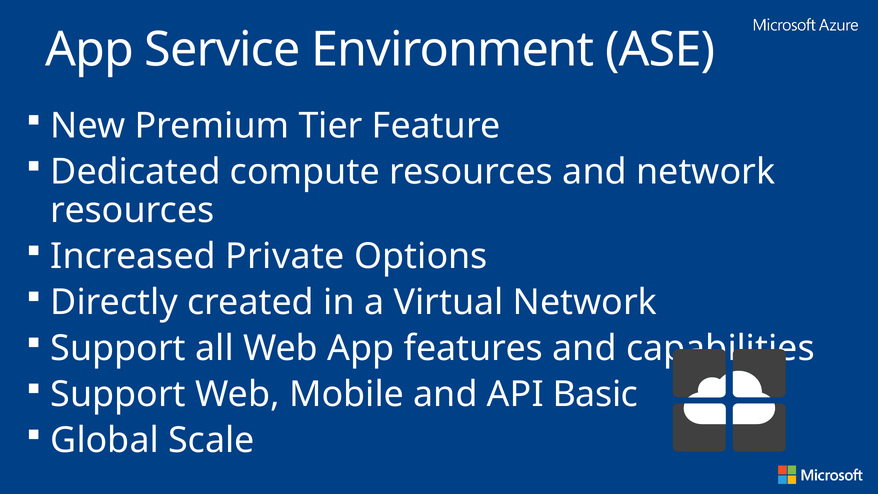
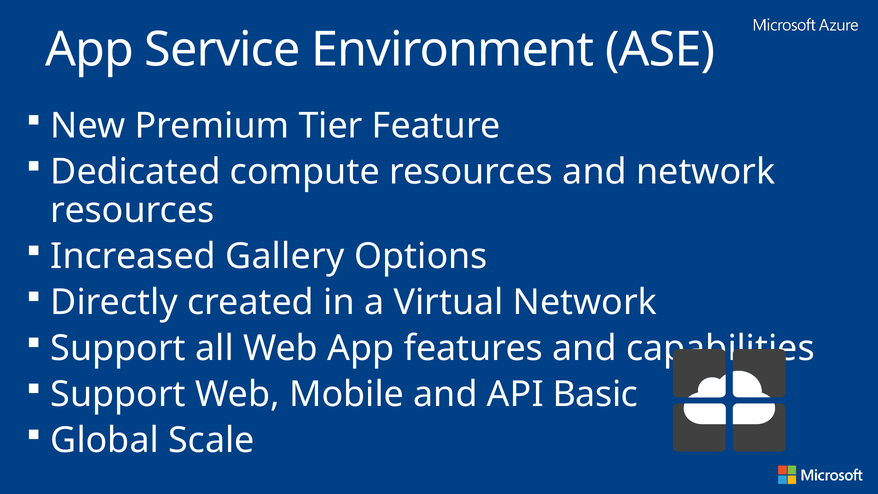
Private: Private -> Gallery (285, 257)
